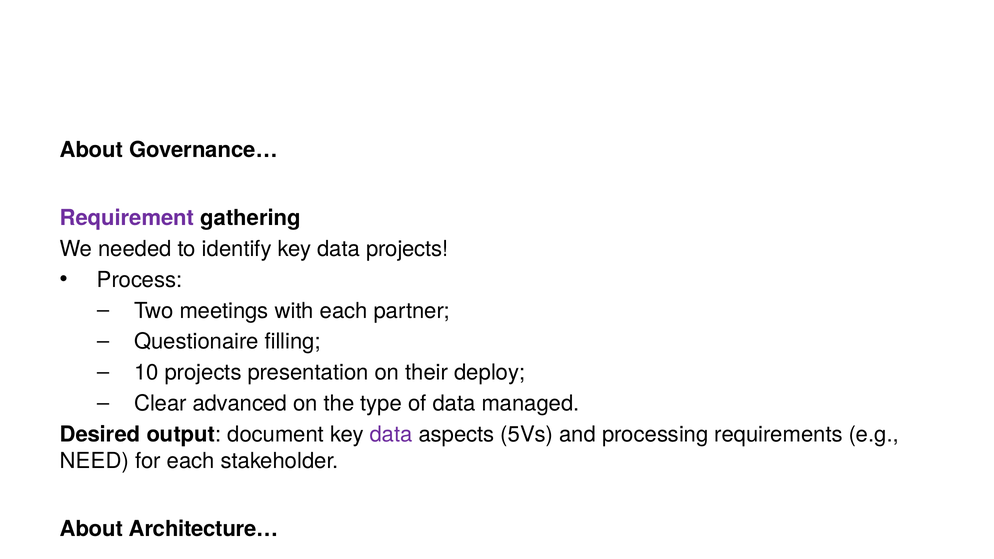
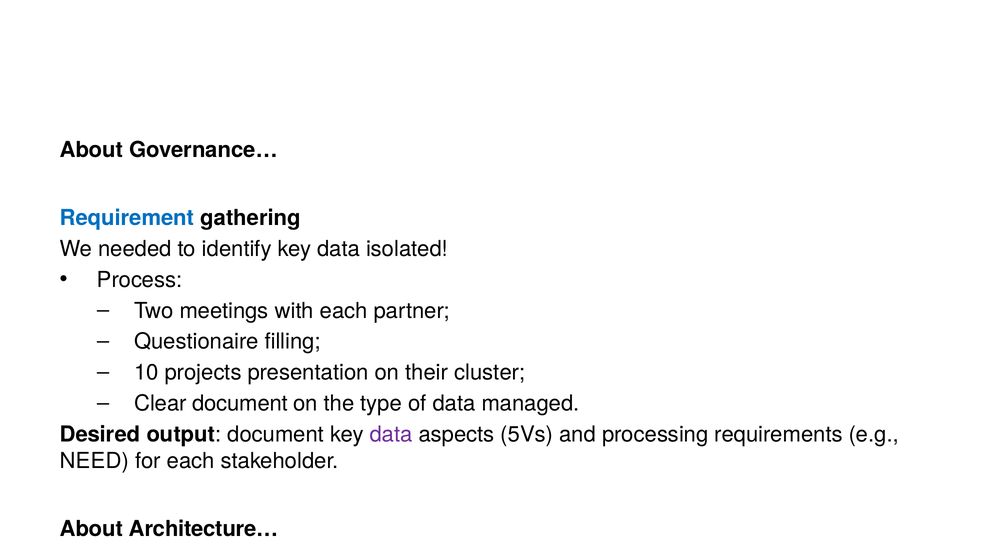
Requirement colour: purple -> blue (127, 218)
data projects: projects -> isolated (407, 249)
deploy: deploy -> cluster (490, 373)
Clear advanced: advanced -> document (240, 404)
